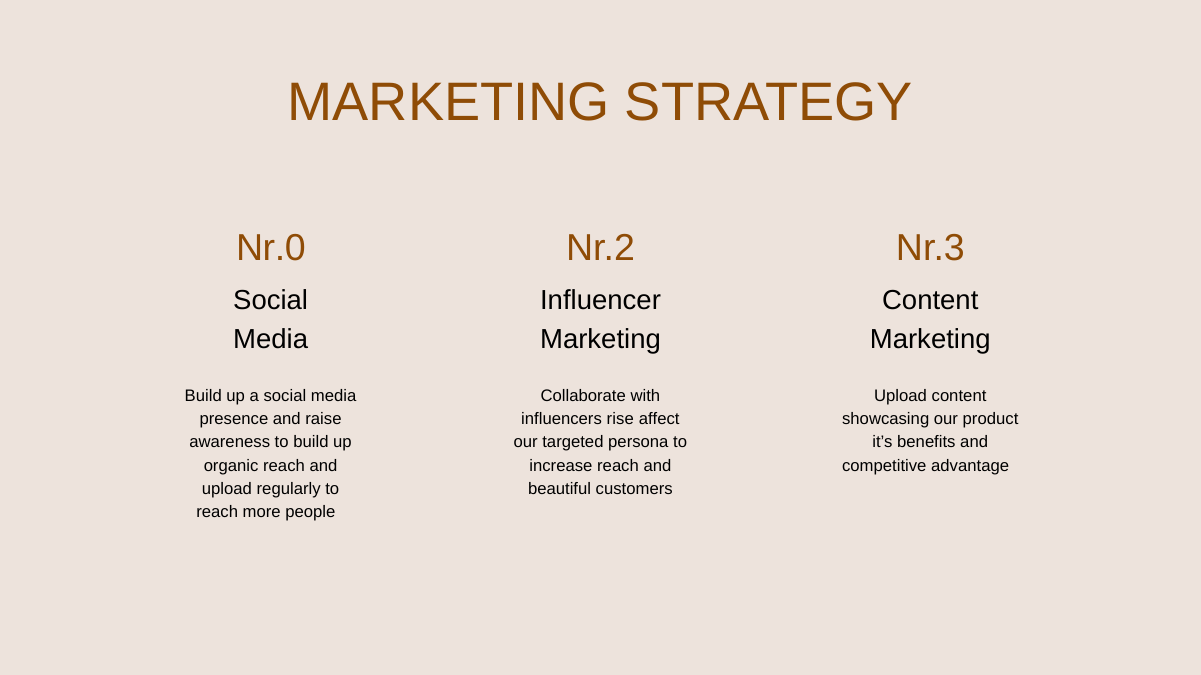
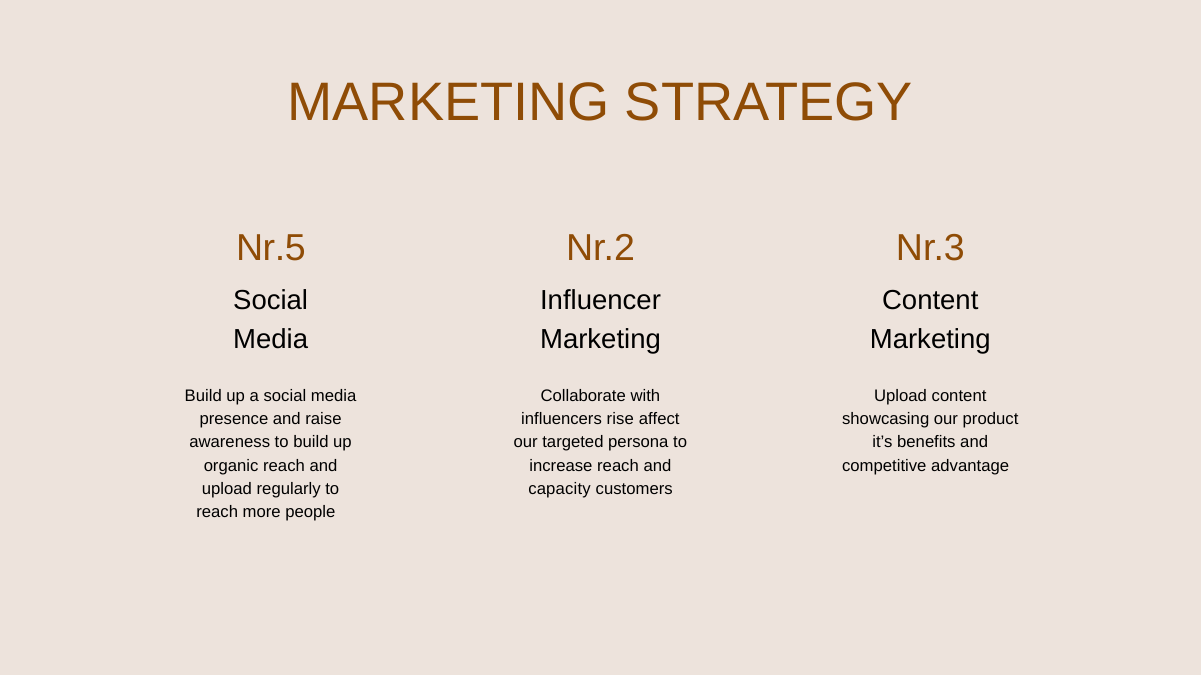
Nr.0: Nr.0 -> Nr.5 (271, 249)
beautiful: beautiful -> capacity (559, 489)
